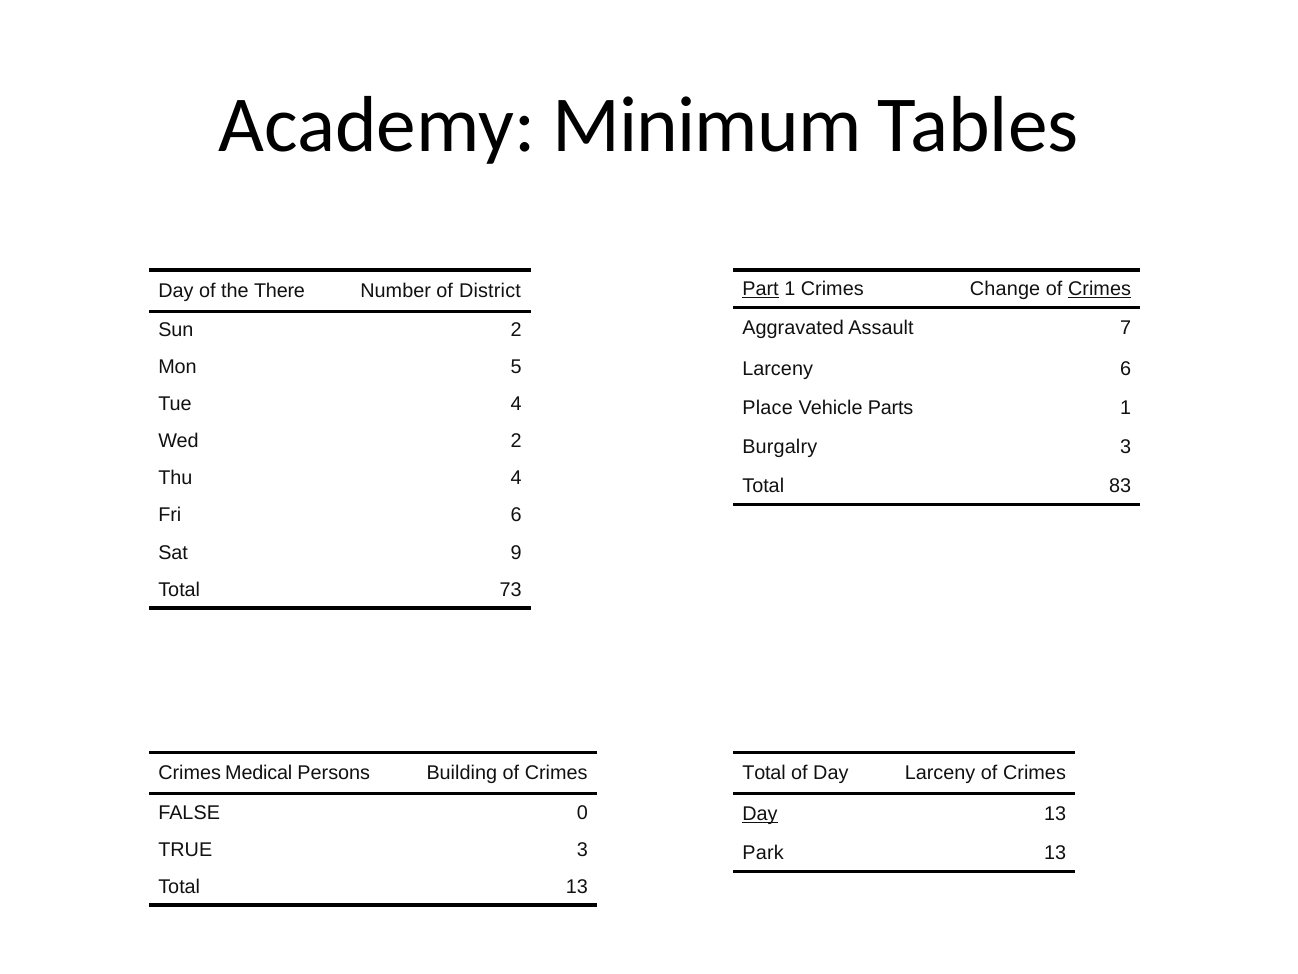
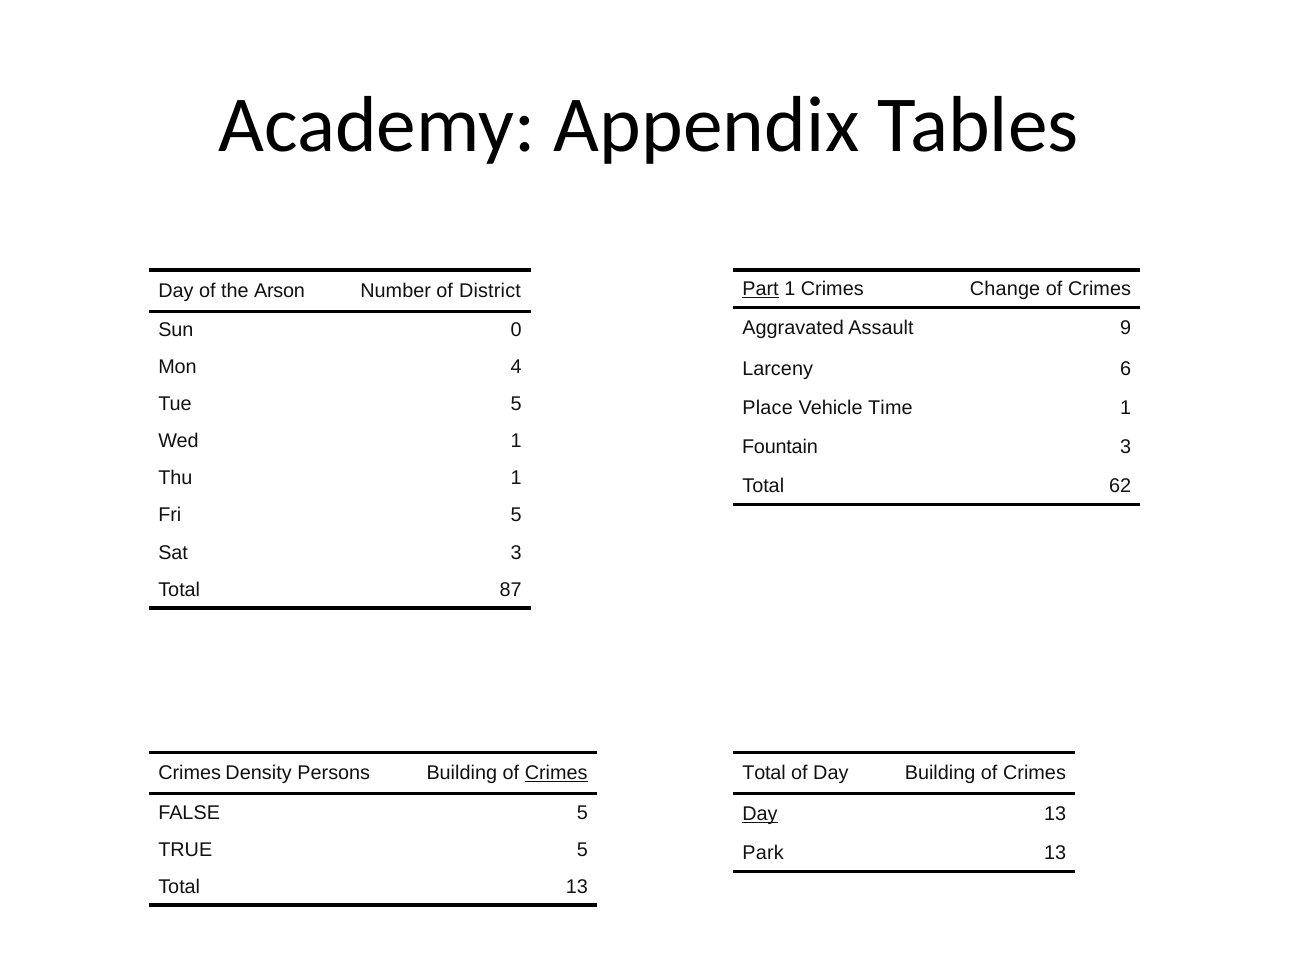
Minimum: Minimum -> Appendix (706, 126)
Crimes underline: present -> none (1100, 289)
There: There -> Arson (280, 291)
7: 7 -> 9 (1126, 328)
Sun 2: 2 -> 0 (516, 330)
5: 5 -> 4 (516, 367)
Tue 4: 4 -> 5 (516, 404)
Parts: Parts -> Time (890, 408)
Wed 2: 2 -> 1 (516, 441)
Burgalry: Burgalry -> Fountain (780, 447)
Thu 4: 4 -> 1 (516, 478)
83: 83 -> 62 (1120, 486)
Fri 6: 6 -> 5 (516, 515)
Sat 9: 9 -> 3 (516, 552)
73: 73 -> 87 (511, 589)
Medical: Medical -> Density (259, 773)
Crimes underline: none -> present (556, 773)
Day Larceny: Larceny -> Building (940, 773)
FALSE 0: 0 -> 5 (582, 812)
TRUE 3: 3 -> 5 (582, 849)
